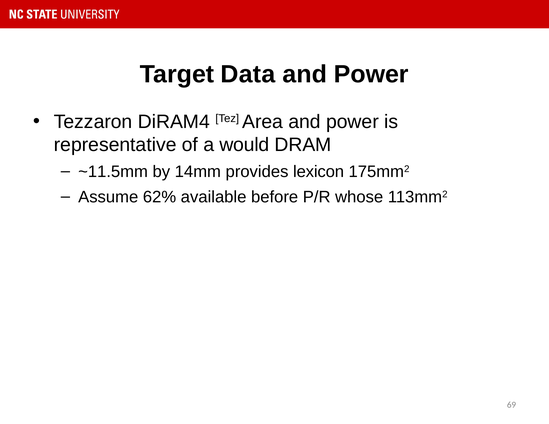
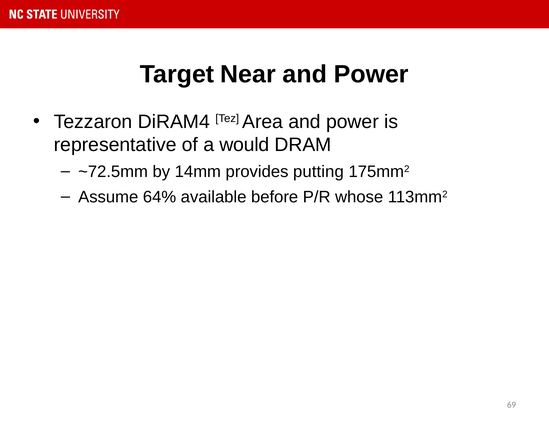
Data: Data -> Near (248, 74)
~11.5mm: ~11.5mm -> ~72.5mm (113, 172)
lexicon: lexicon -> putting (318, 172)
62%: 62% -> 64% (160, 197)
